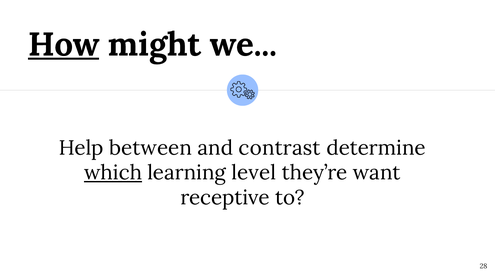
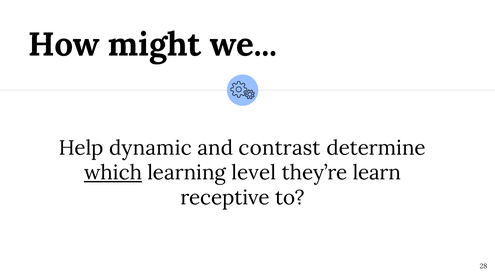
How underline: present -> none (64, 45)
between: between -> dynamic (150, 148)
want: want -> learn (377, 173)
